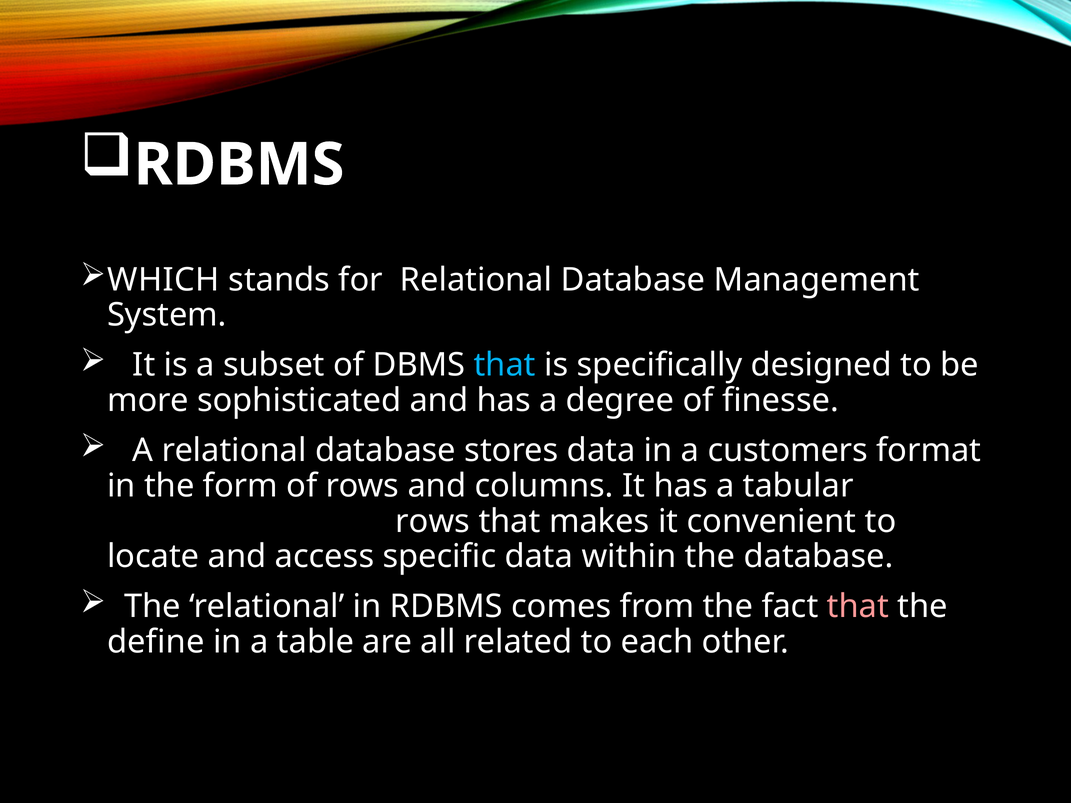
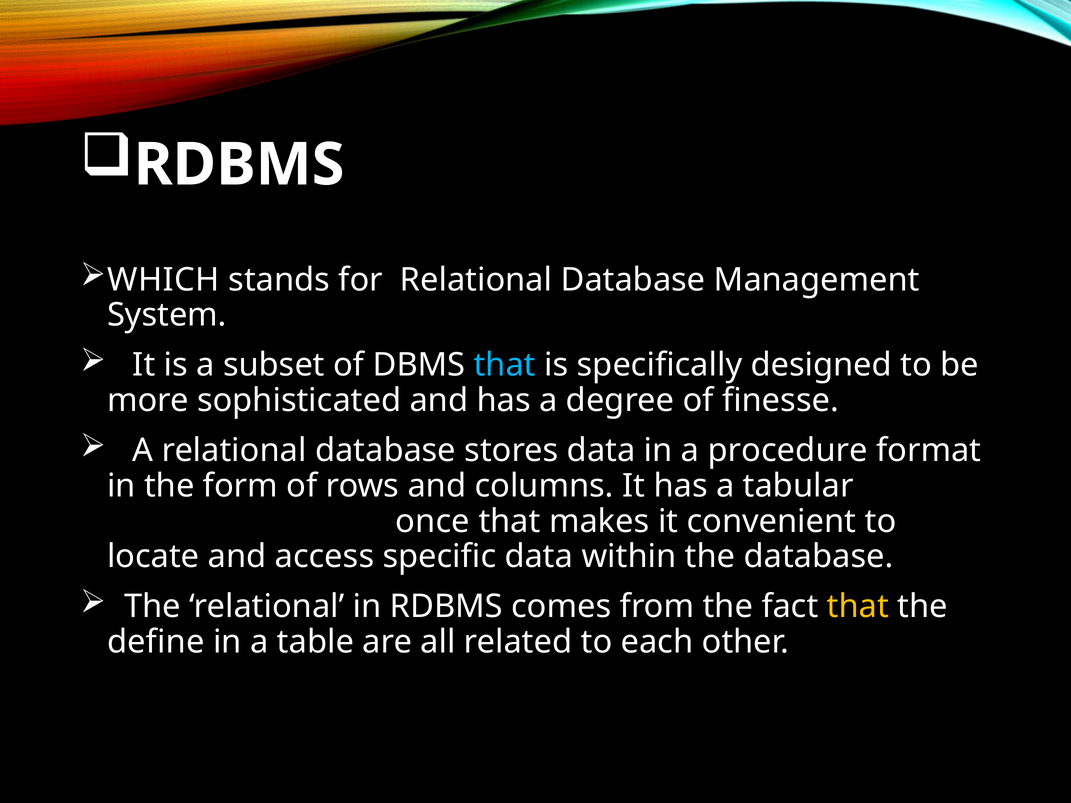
customers: customers -> procedure (788, 451)
rows: rows -> once (433, 521)
that colour: pink -> yellow (858, 607)
